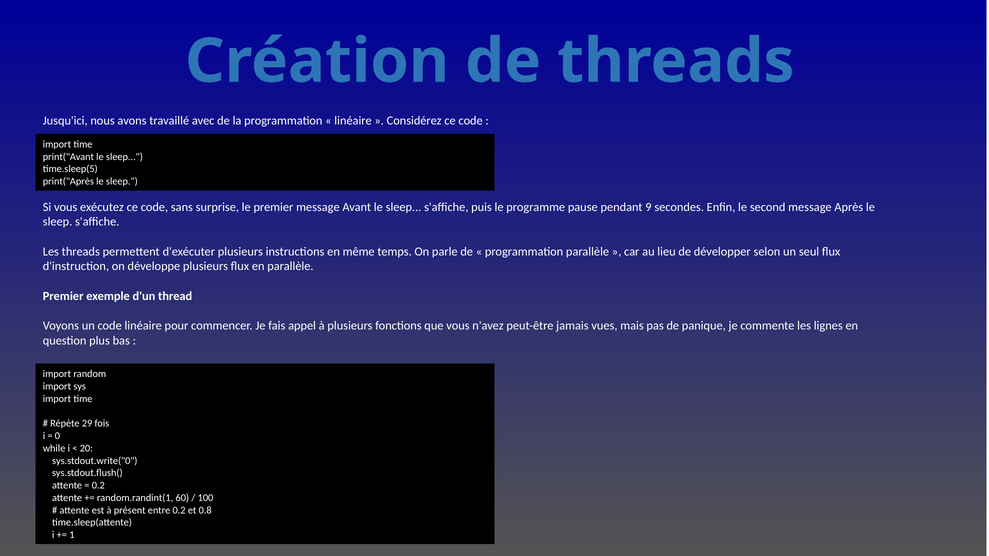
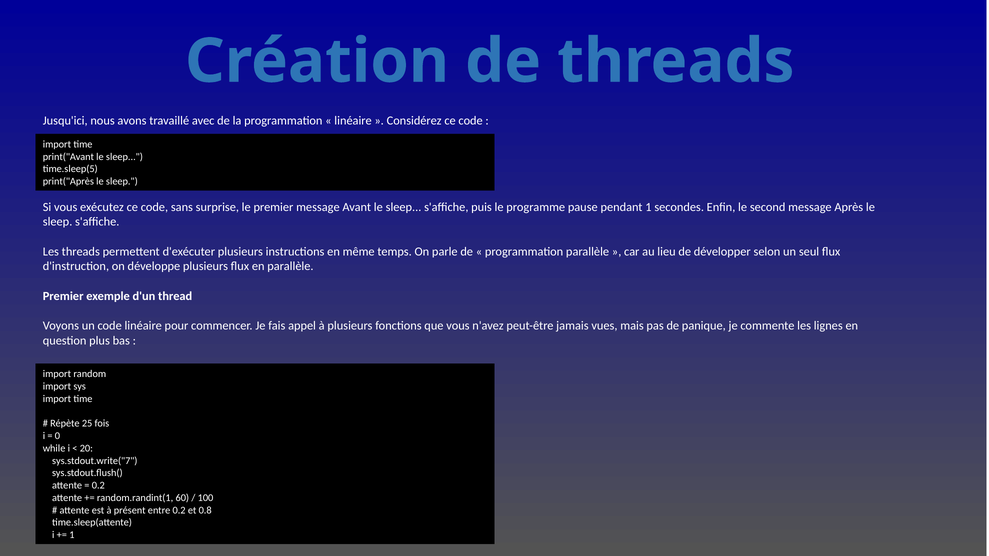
pendant 9: 9 -> 1 (648, 207)
29: 29 -> 25 (87, 424)
sys.stdout.write("0: sys.stdout.write("0 -> sys.stdout.write("7 (95, 461)
